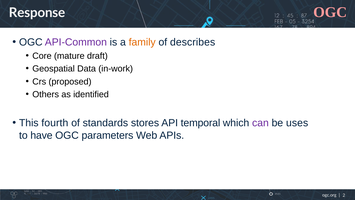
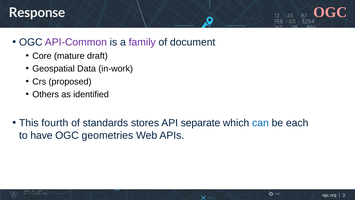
family colour: orange -> purple (142, 42)
describes: describes -> document (193, 42)
temporal: temporal -> separate (200, 123)
can colour: purple -> blue (260, 123)
uses: uses -> each (297, 123)
parameters: parameters -> geometries (107, 135)
